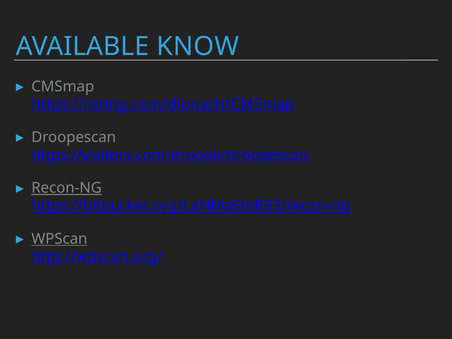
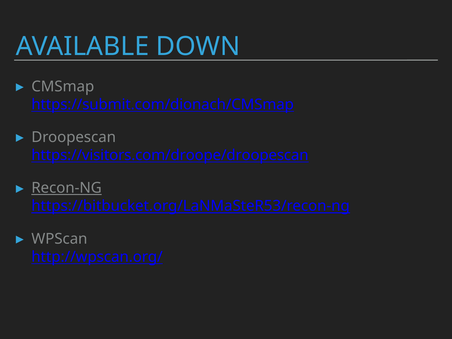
KNOW: KNOW -> DOWN (198, 46)
https://listing.com/dionach/CMSmap: https://listing.com/dionach/CMSmap -> https://submit.com/dionach/CMSmap (163, 104)
WPScan underline: present -> none (59, 239)
